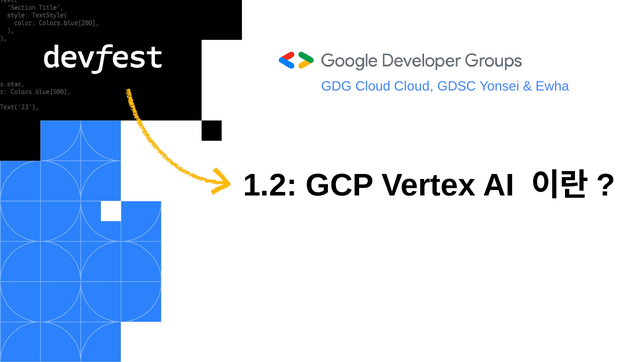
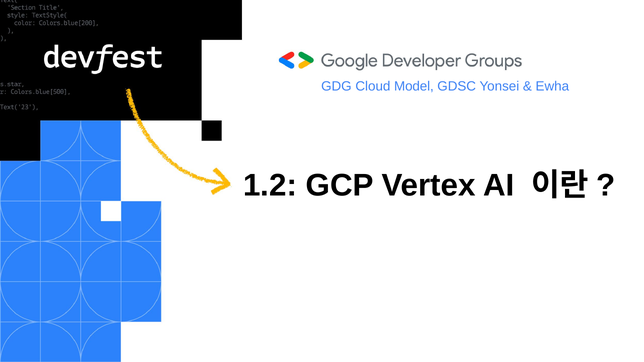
Cloud Cloud: Cloud -> Model (414, 87)
